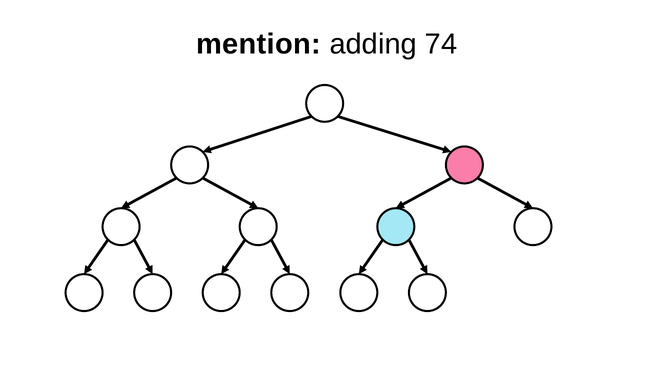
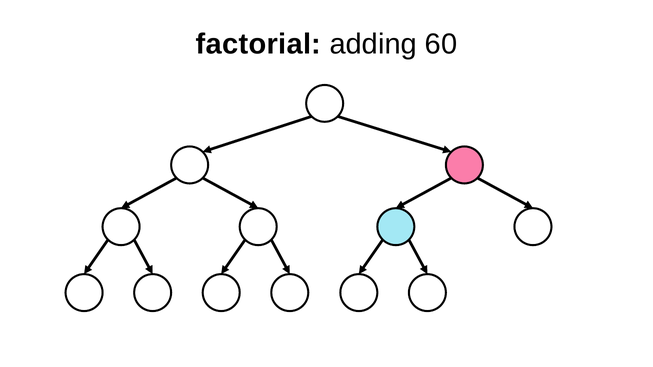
mention: mention -> factorial (259, 44)
74: 74 -> 60 (441, 44)
